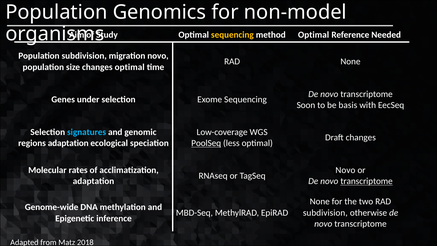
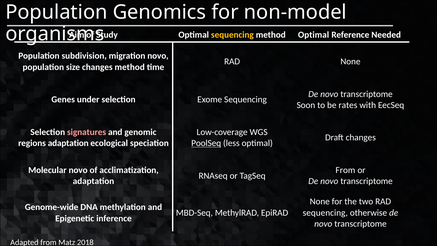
changes optimal: optimal -> method (130, 67)
basis: basis -> rates (348, 105)
signatures colour: light blue -> pink (87, 132)
Molecular rates: rates -> novo (78, 170)
Novo: Novo -> From (345, 170)
transcriptome underline: present -> none (367, 181)
subdivision: subdivision -> sequencing (325, 213)
